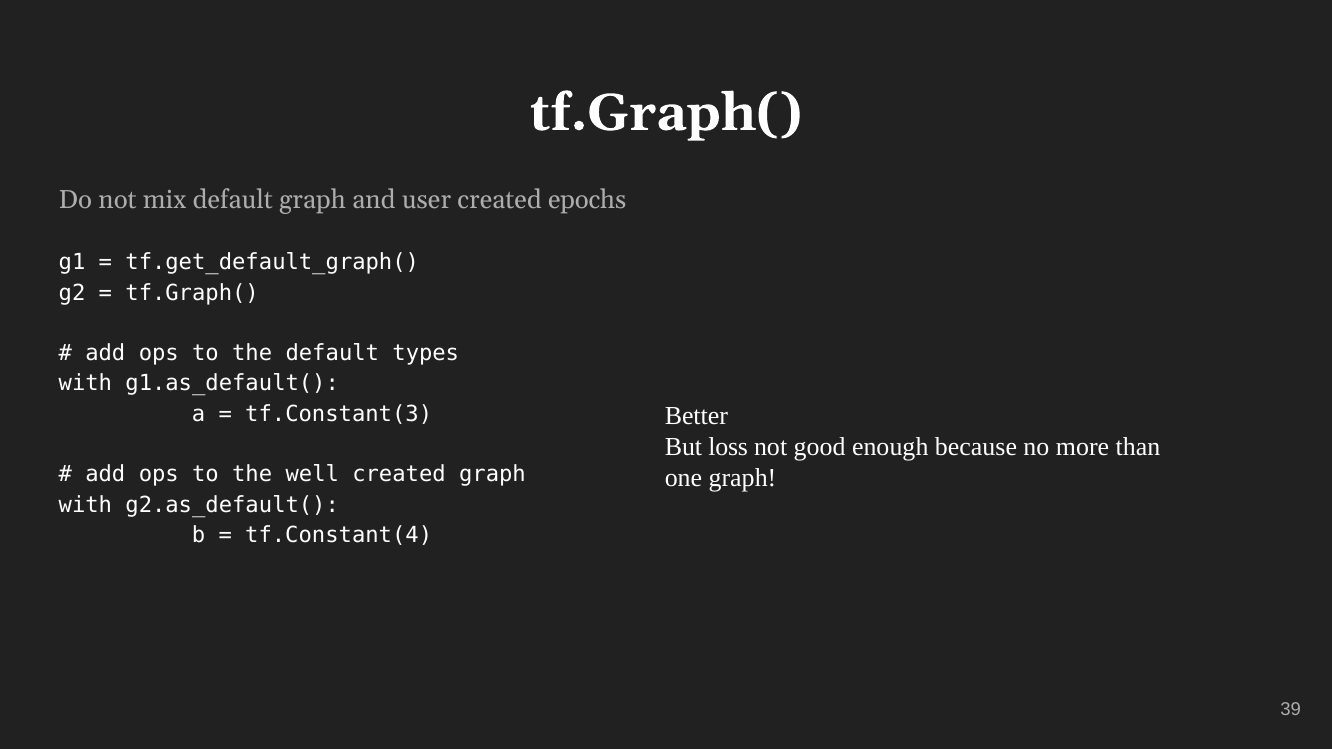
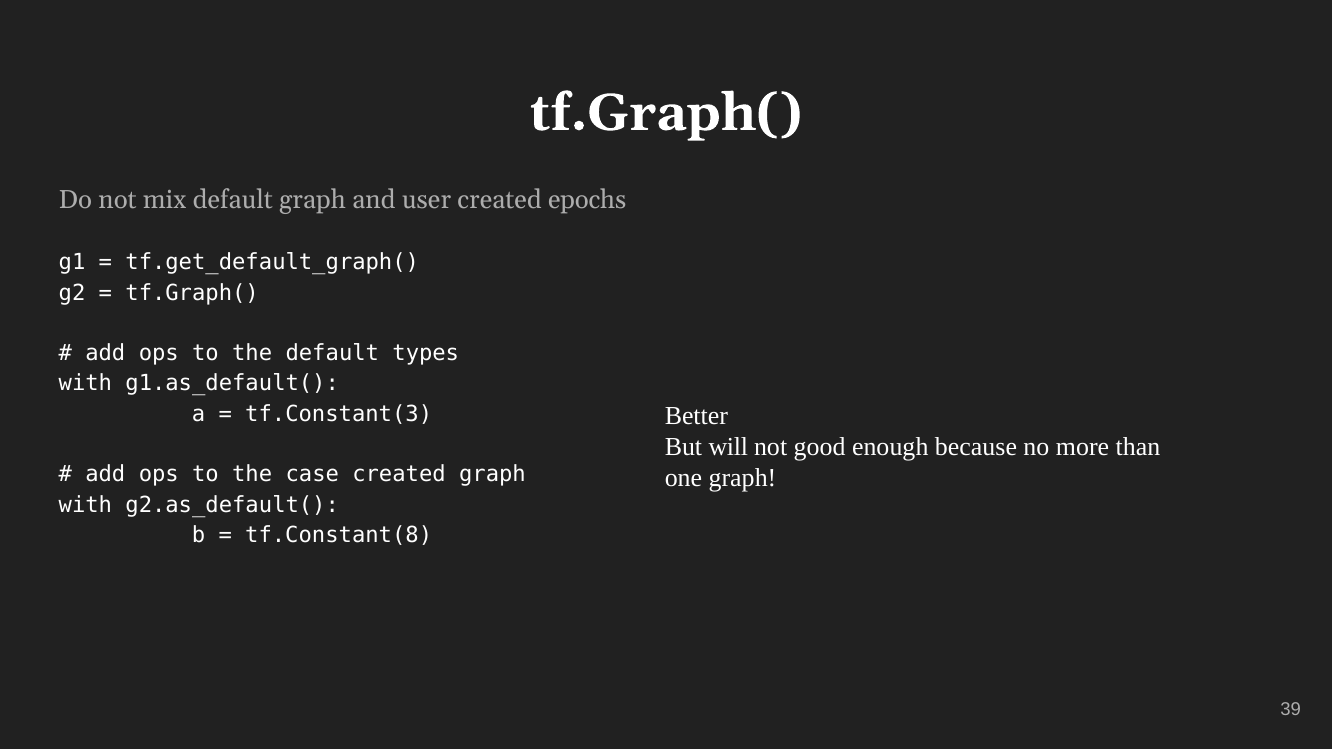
loss: loss -> will (728, 447)
well: well -> case (312, 475)
tf.Constant(4: tf.Constant(4 -> tf.Constant(8 (339, 536)
